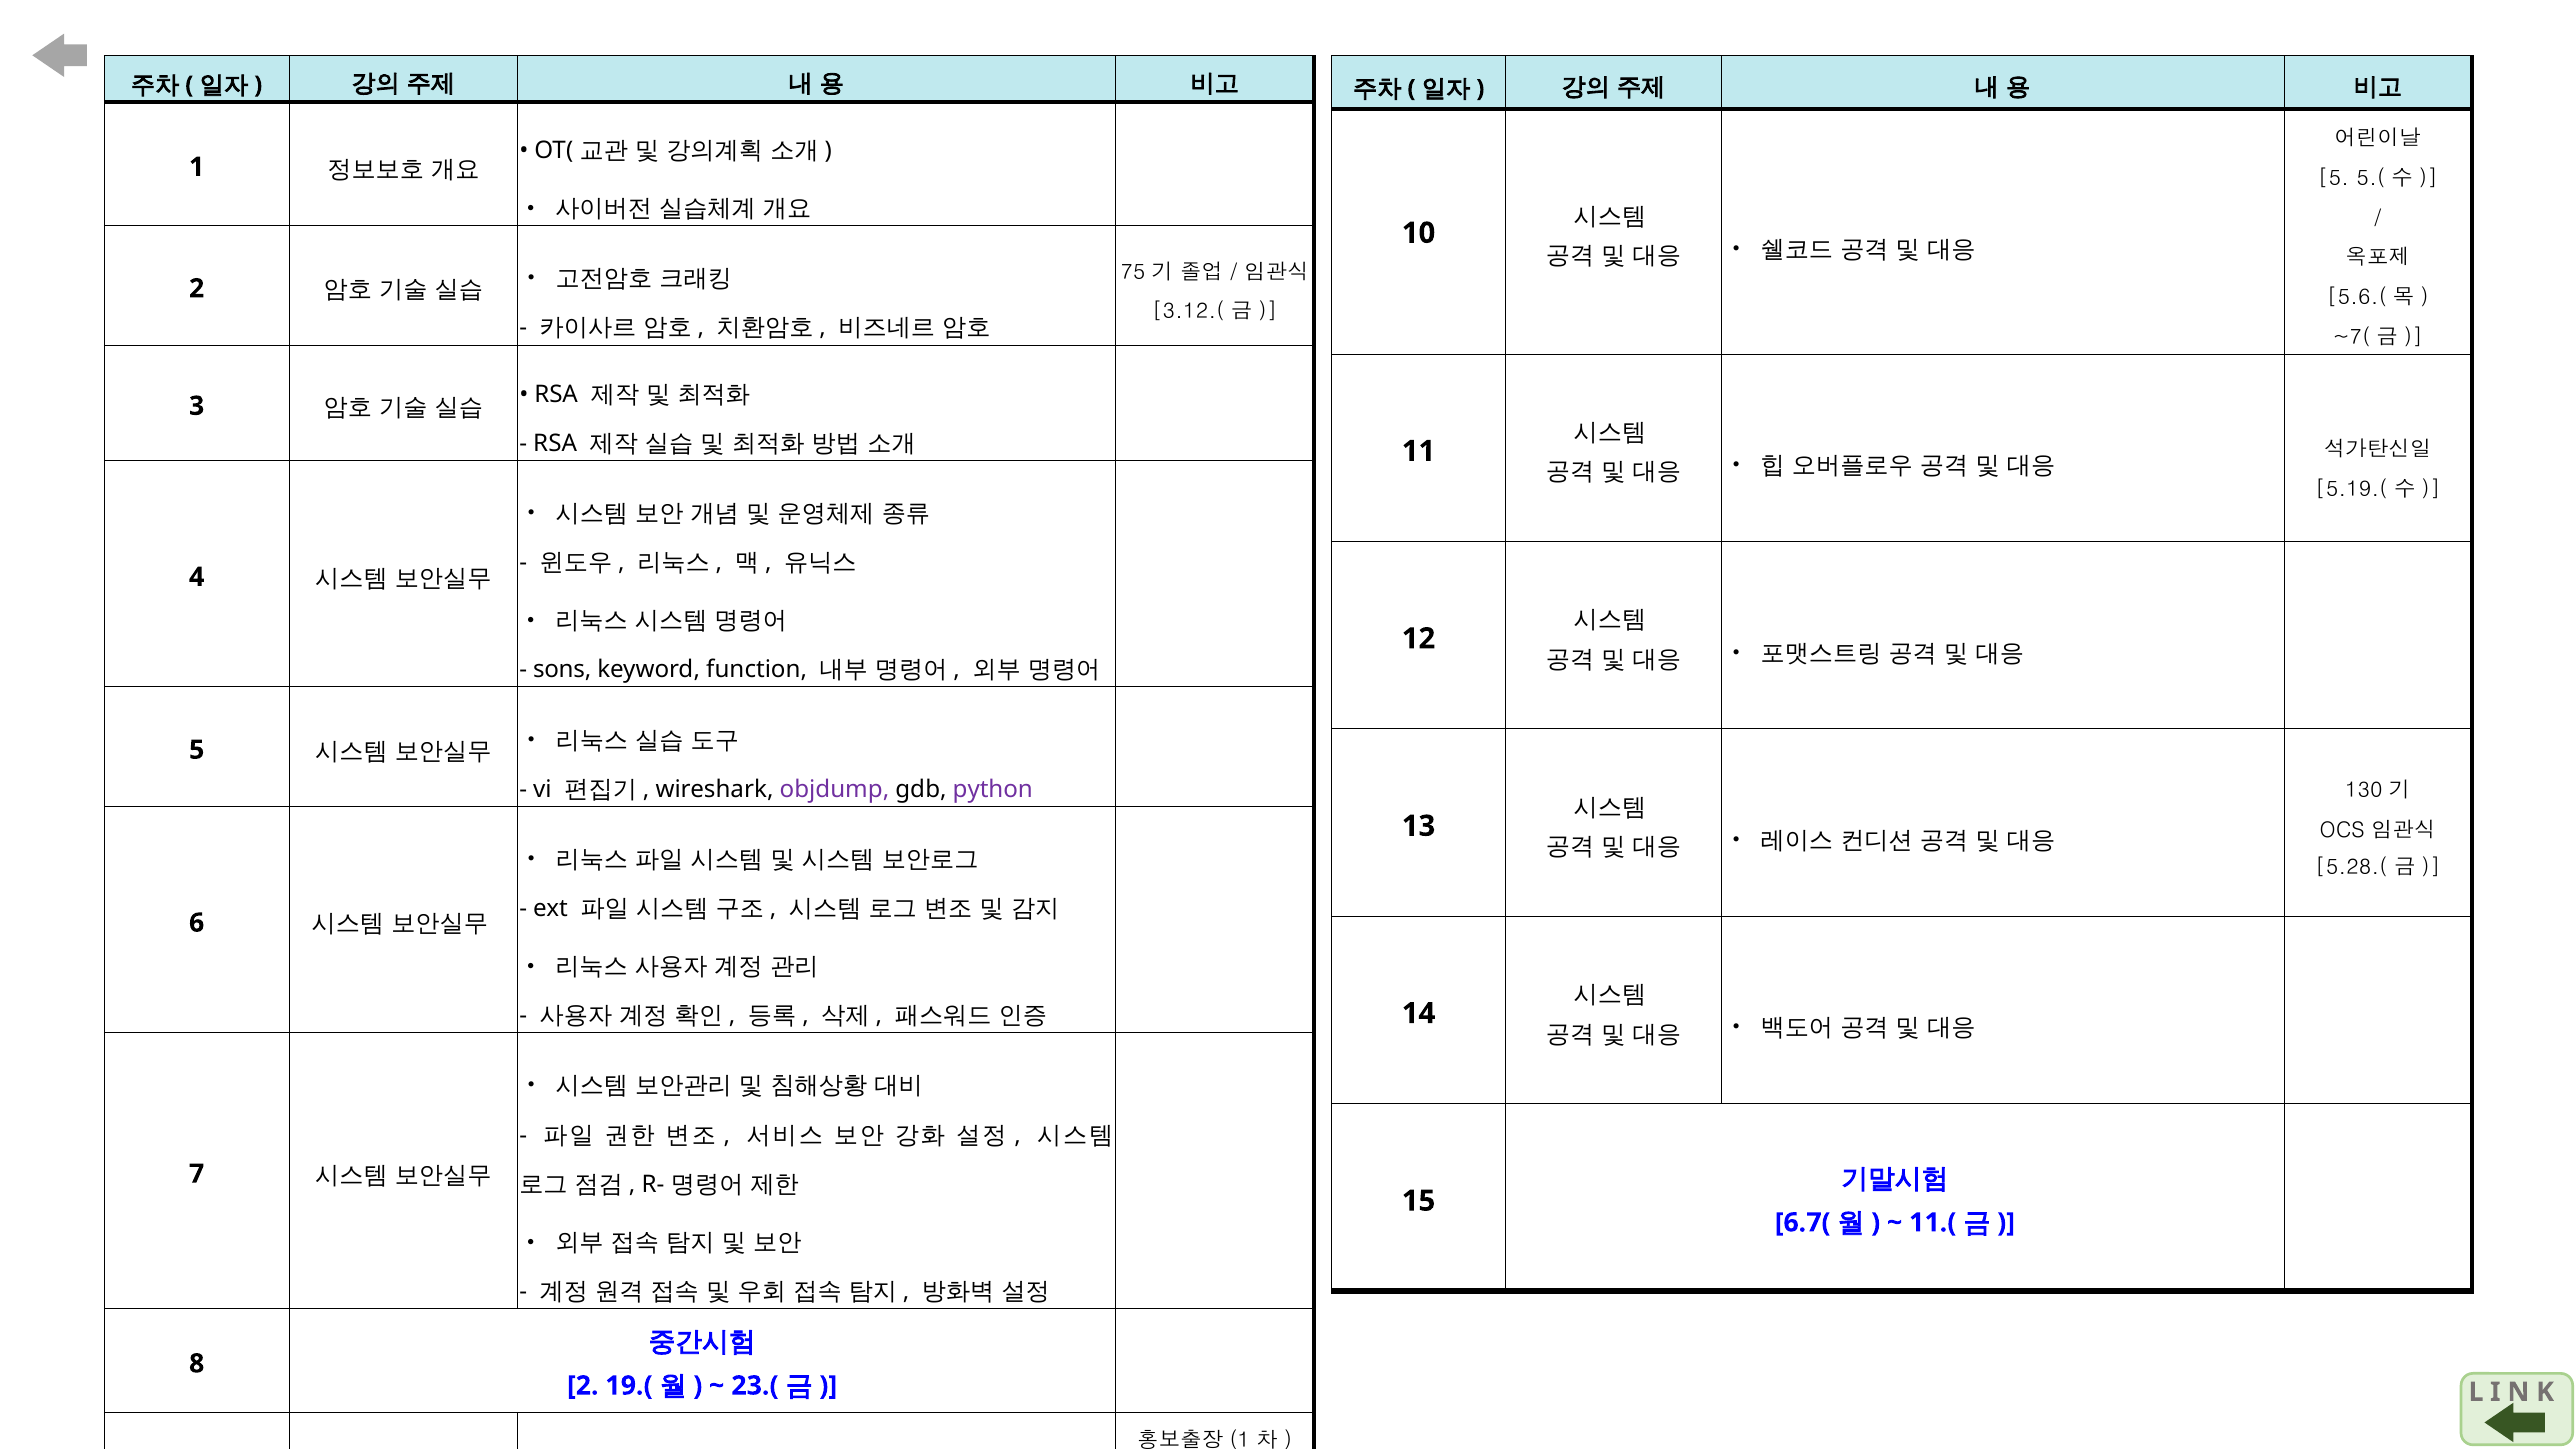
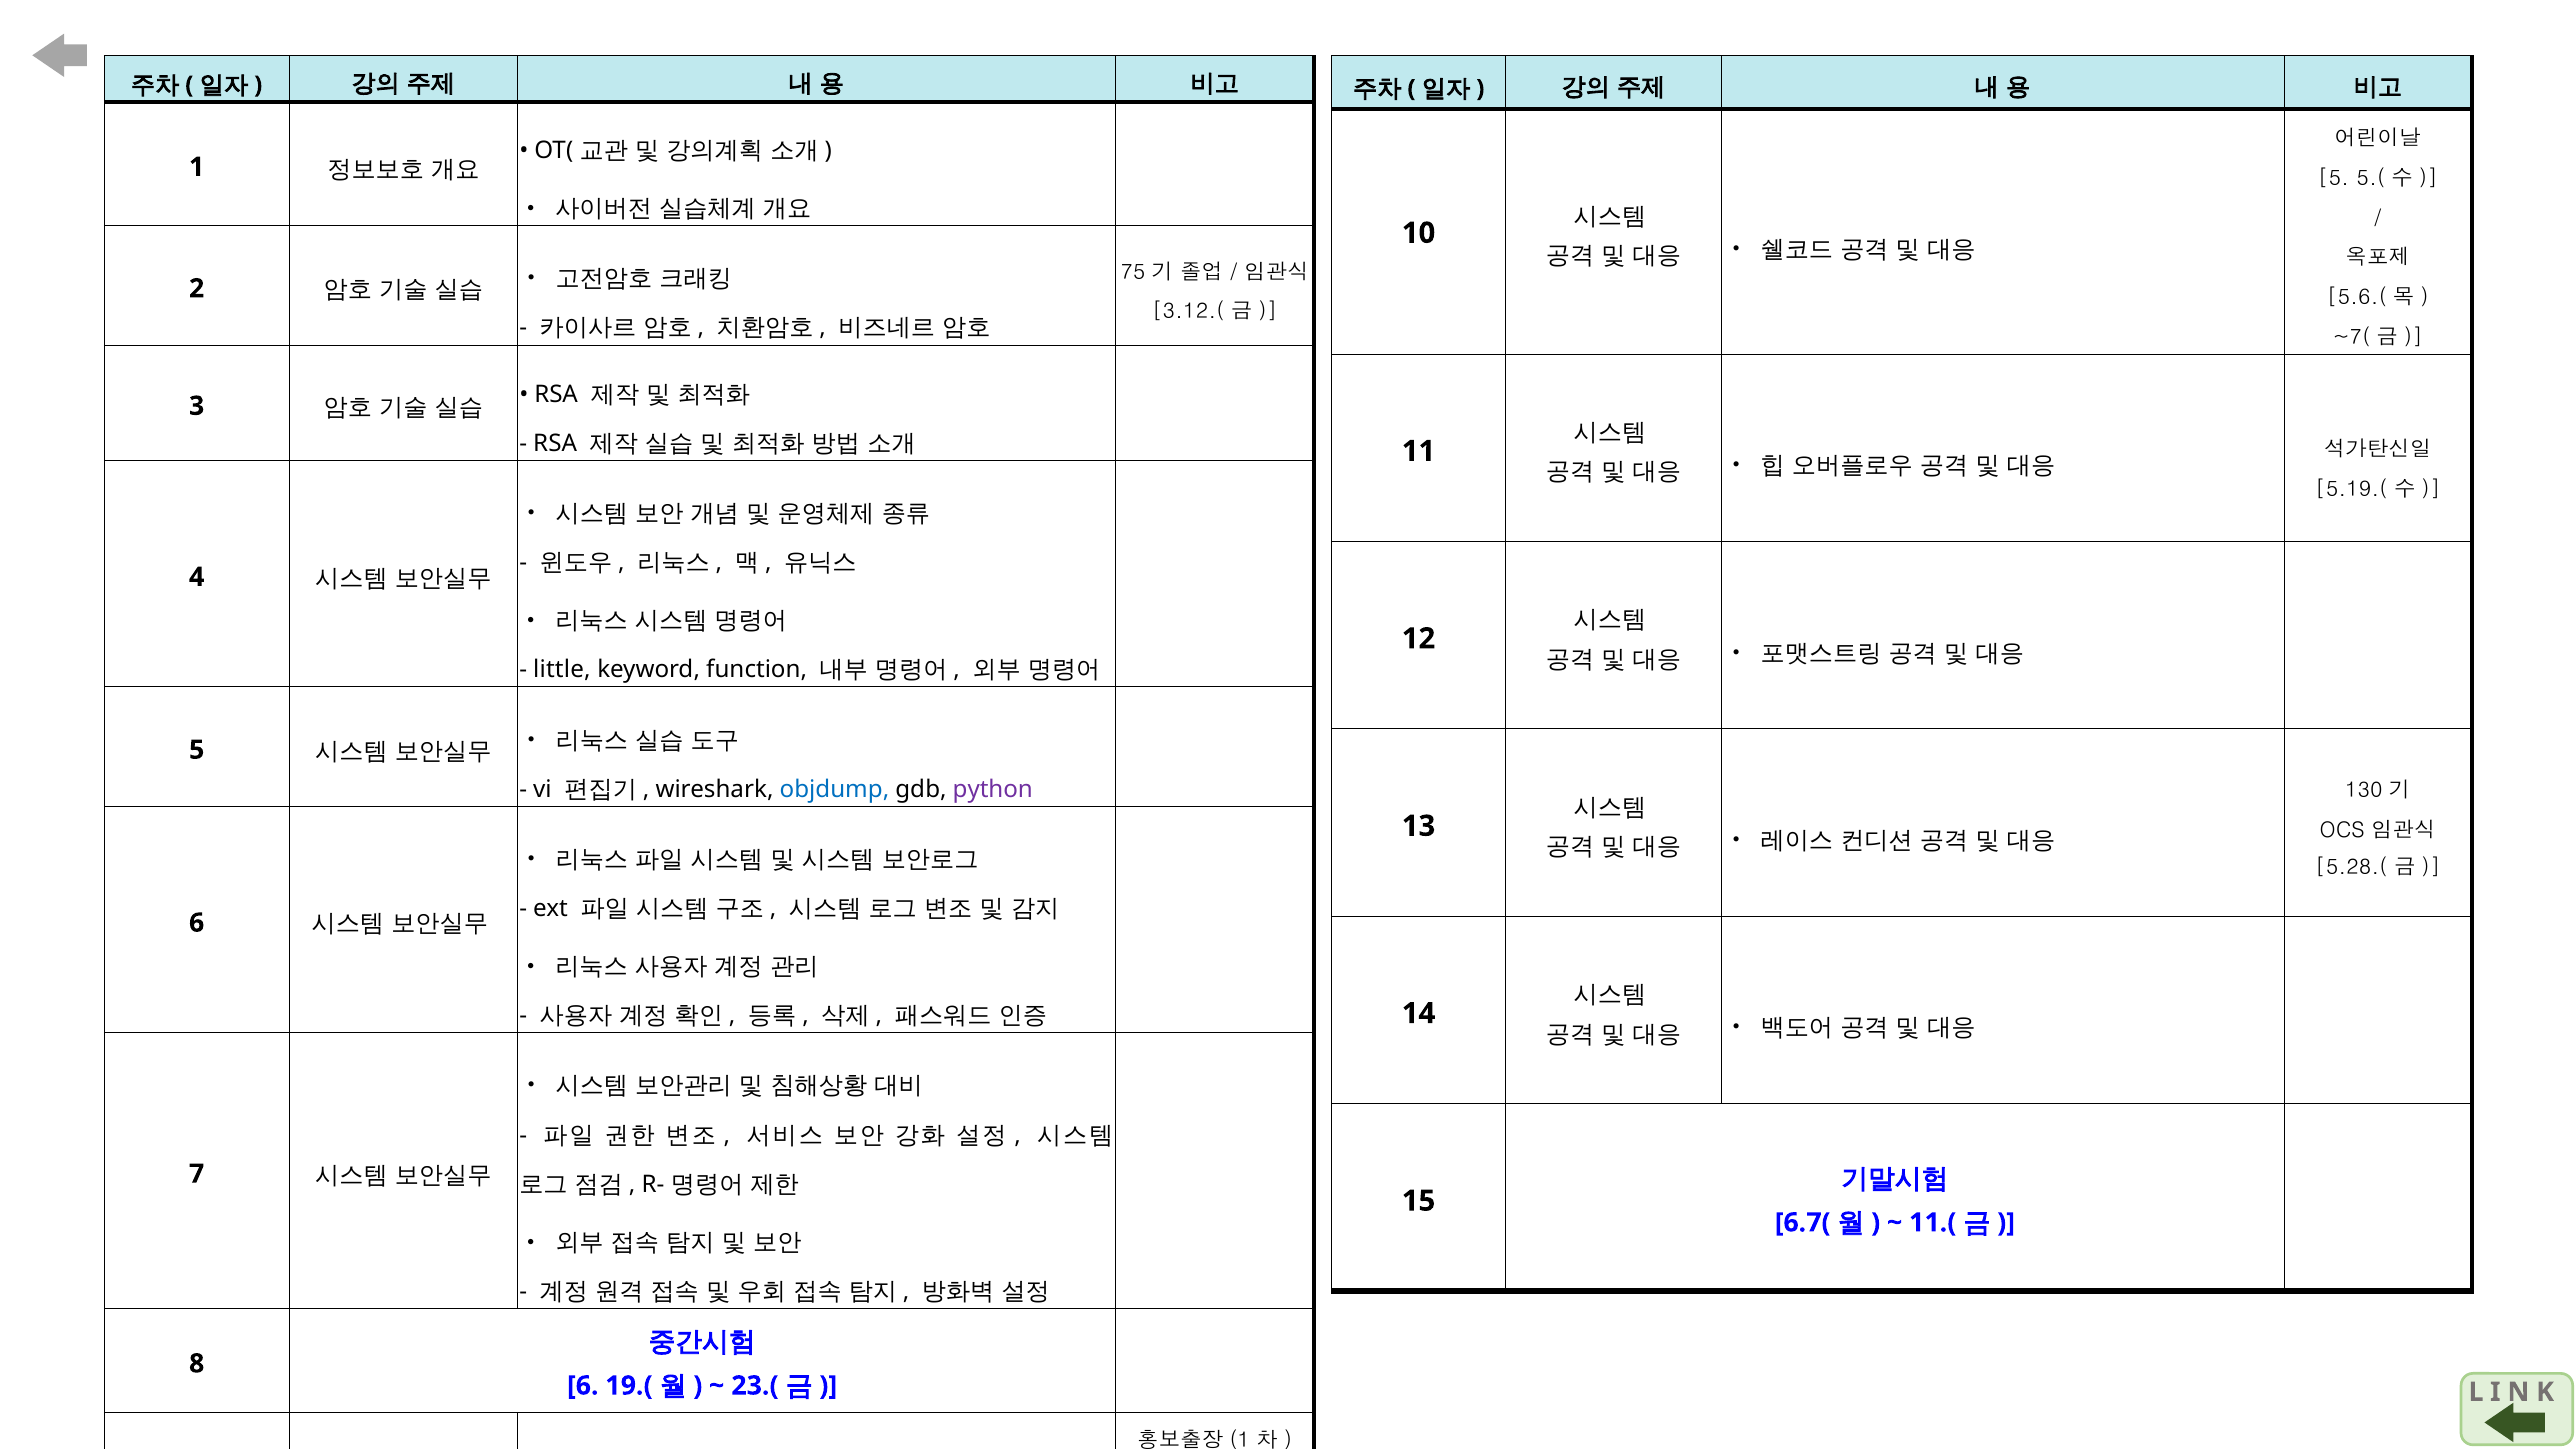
sons: sons -> little (562, 670)
objdump colour: purple -> blue (834, 789)
2: 2 -> 6 (583, 1386)
